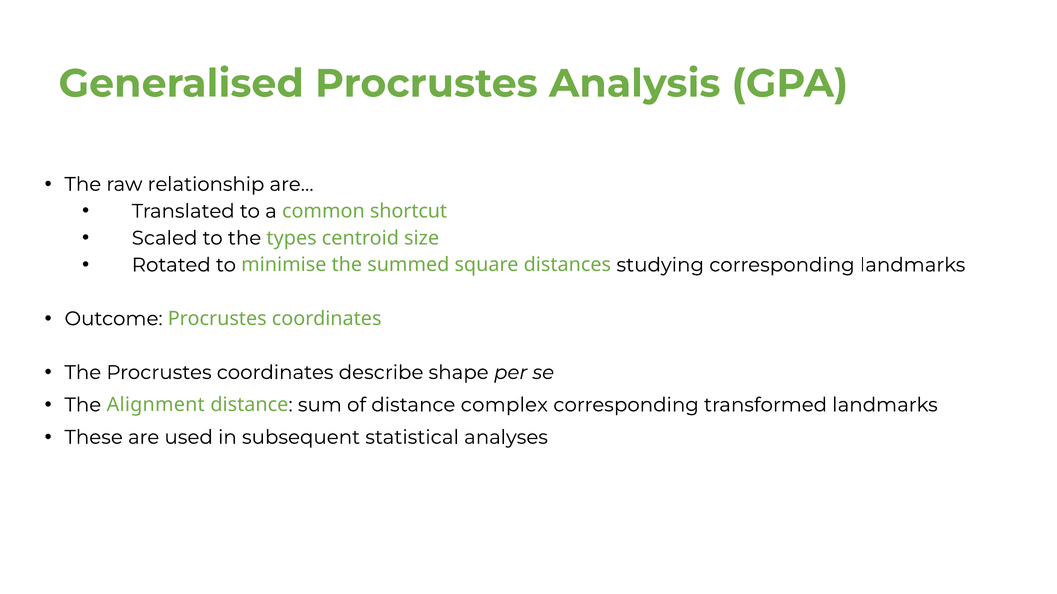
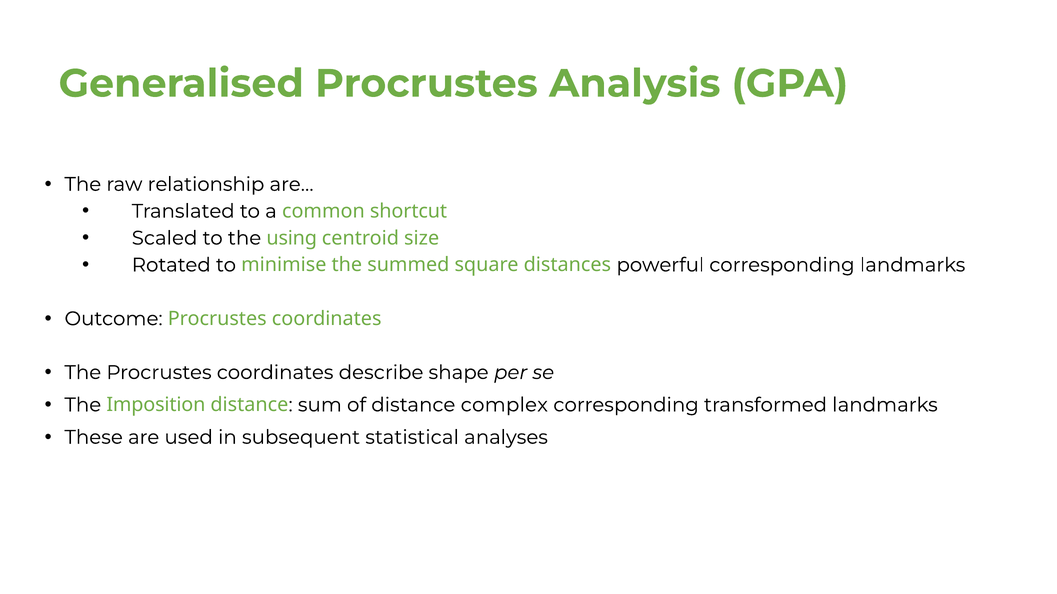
types: types -> using (292, 238)
studying: studying -> powerful (660, 265)
Alignment: Alignment -> Imposition (156, 405)
